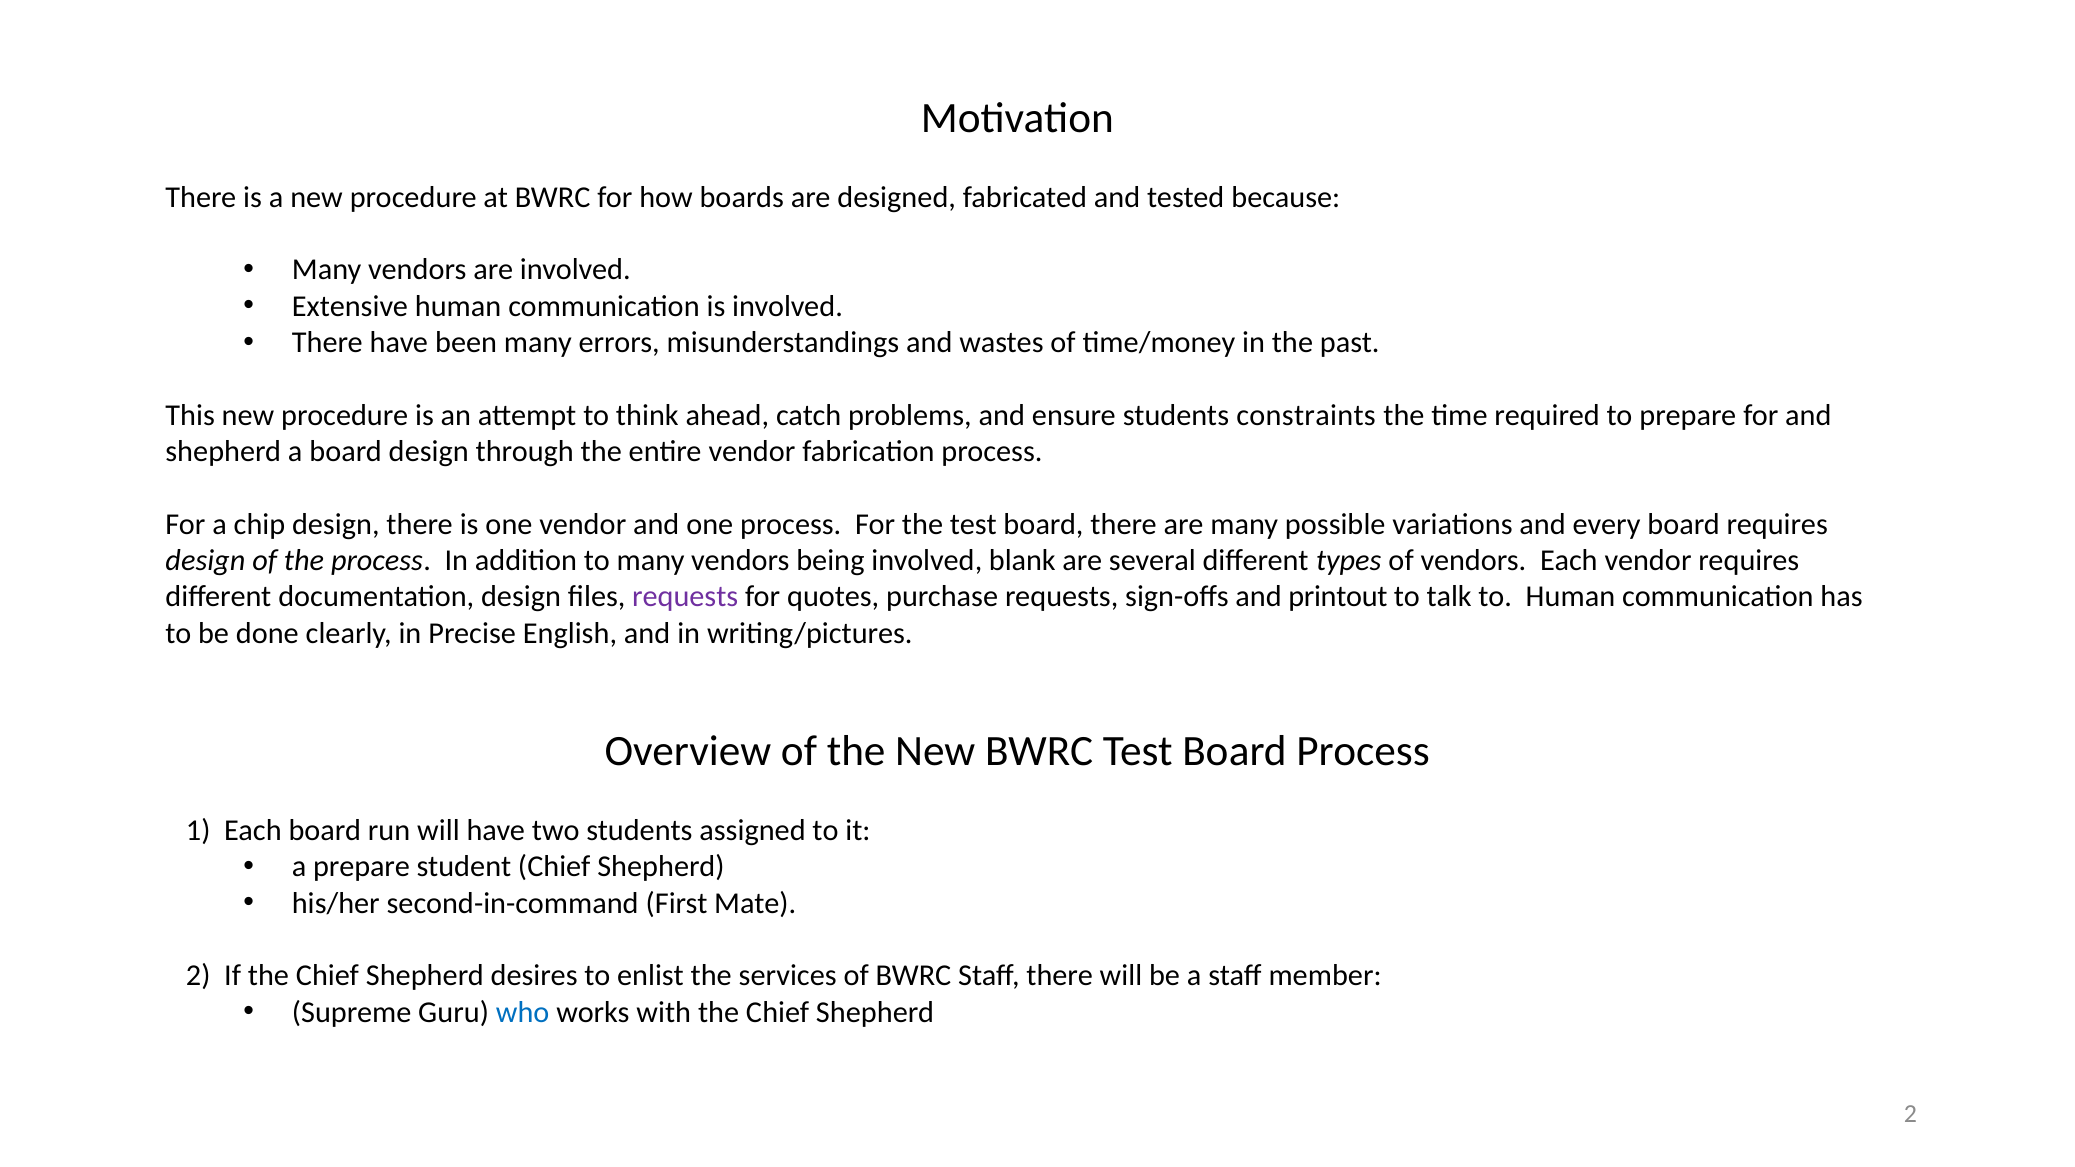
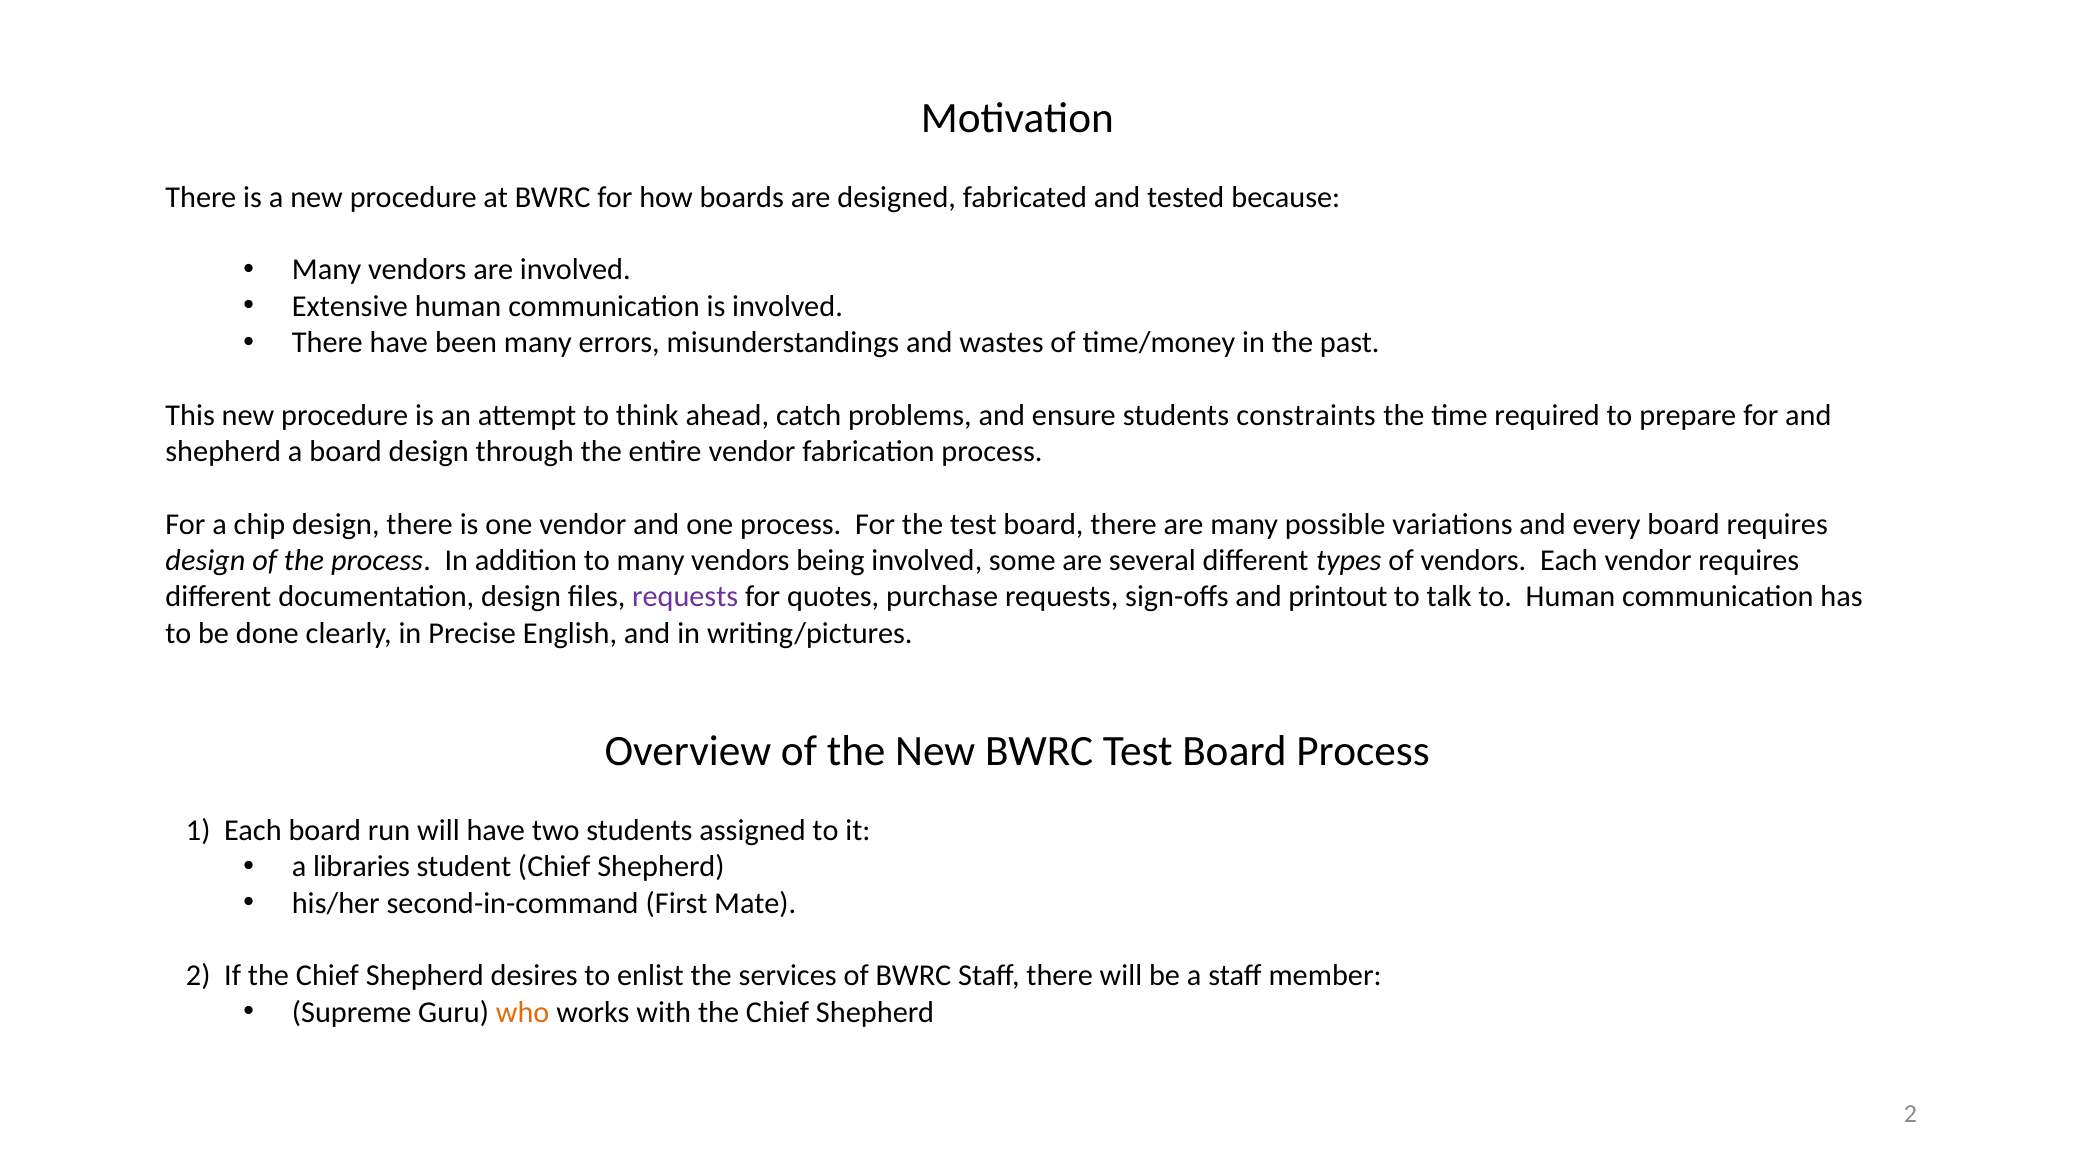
blank: blank -> some (1022, 561)
a prepare: prepare -> libraries (362, 867)
who colour: blue -> orange (523, 1012)
